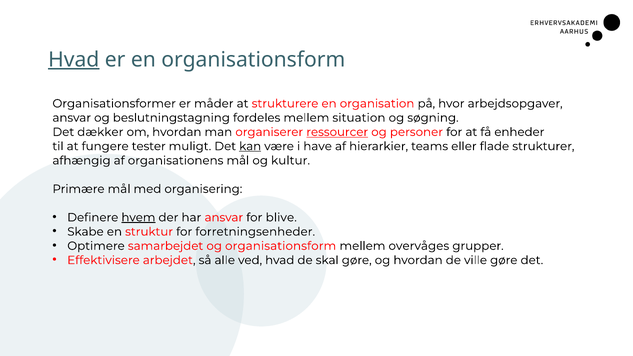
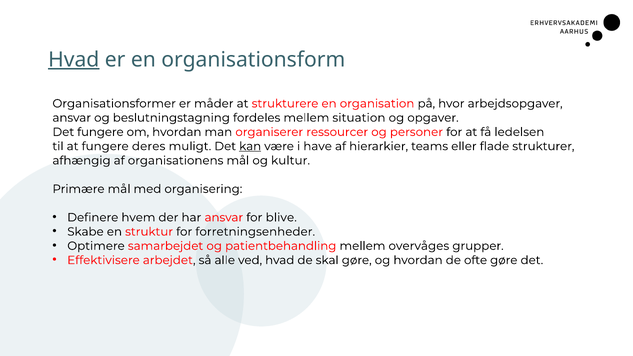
søgning: søgning -> opgaver (433, 118)
Det dækker: dækker -> fungere (100, 132)
ressourcer underline: present -> none (337, 132)
enheder: enheder -> ledelsen (519, 132)
tester: tester -> deres (149, 146)
hvem underline: present -> none (138, 217)
og organisationsform: organisationsform -> patientbehandling (281, 246)
ville: ville -> ofte (476, 260)
